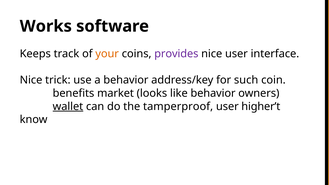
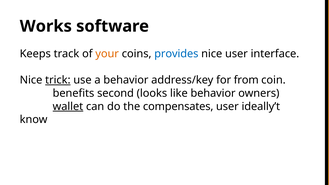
provides colour: purple -> blue (176, 54)
trick underline: none -> present (58, 80)
such: such -> from (246, 80)
market: market -> second (116, 93)
tamperproof: tamperproof -> compensates (178, 106)
higher’t: higher’t -> ideally’t (261, 106)
